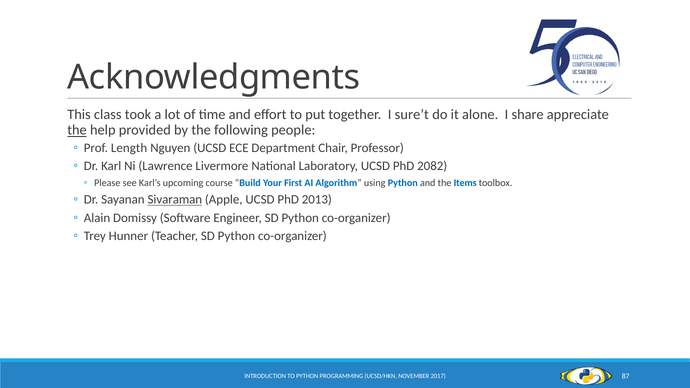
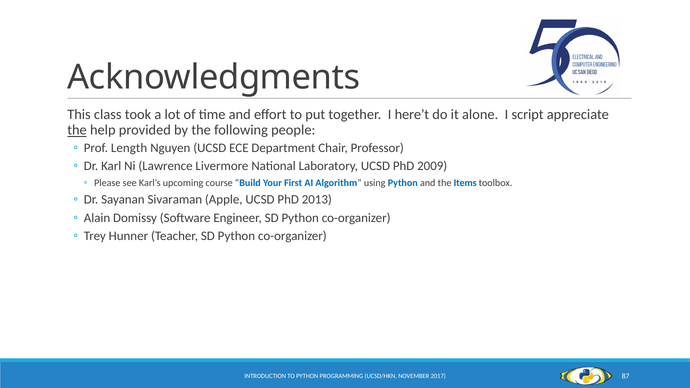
sure’t: sure’t -> here’t (412, 115)
share: share -> script (528, 115)
2082: 2082 -> 2009 (432, 166)
Sivaraman underline: present -> none (175, 200)
